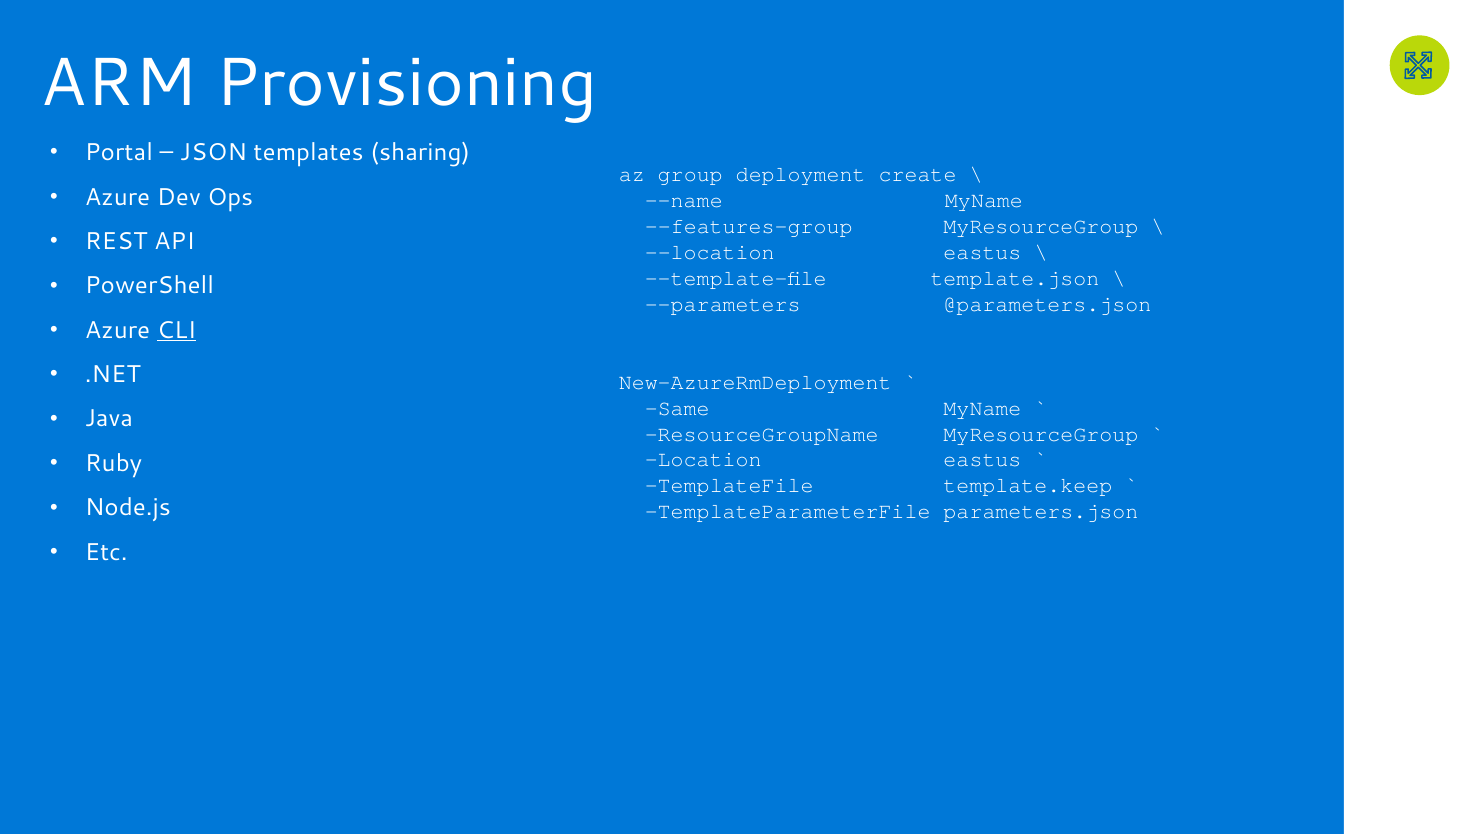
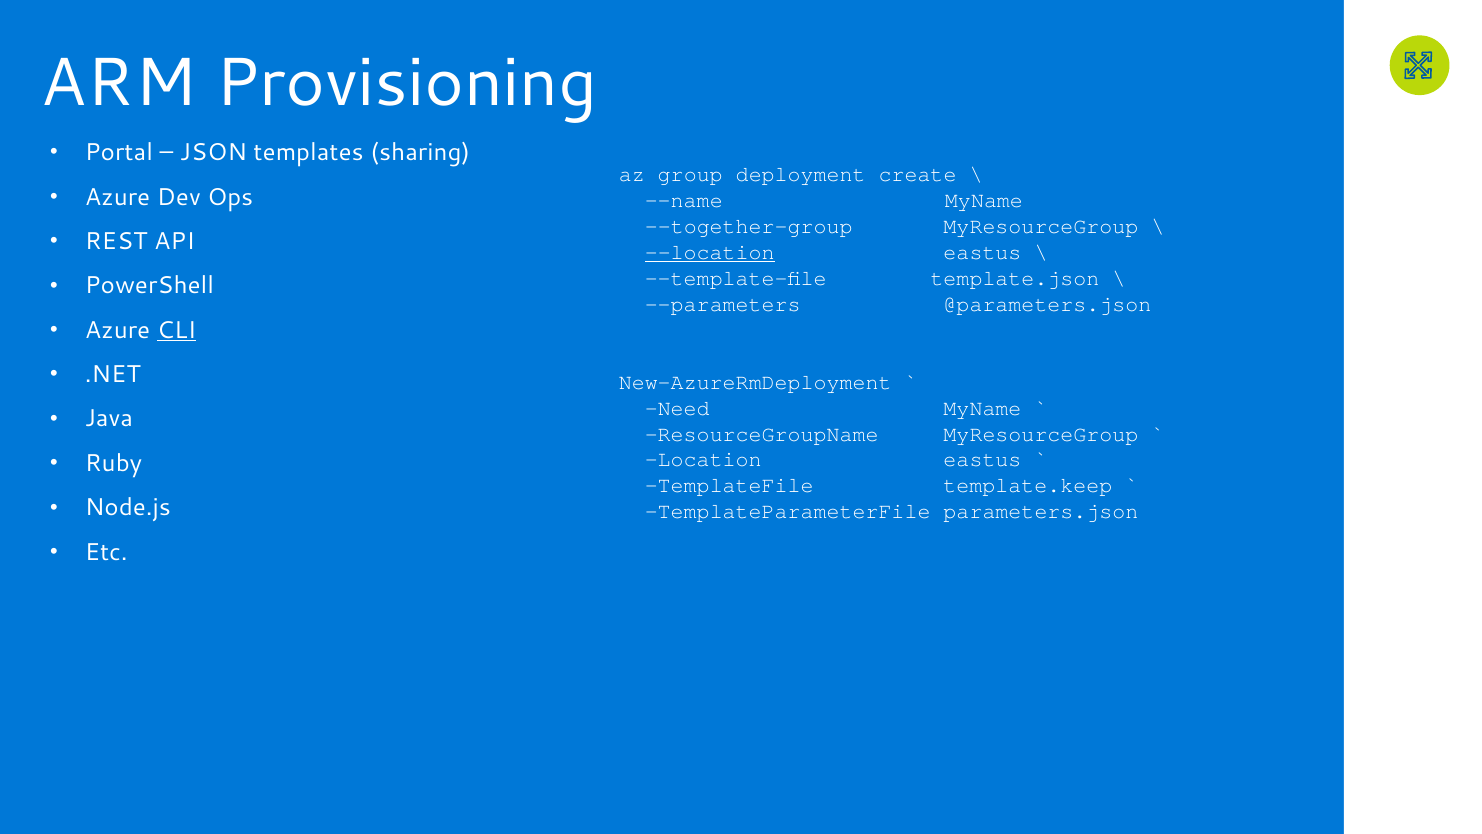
--features-group: --features-group -> --together-group (749, 226)
--location underline: none -> present (710, 252)
Same: Same -> Need (677, 408)
